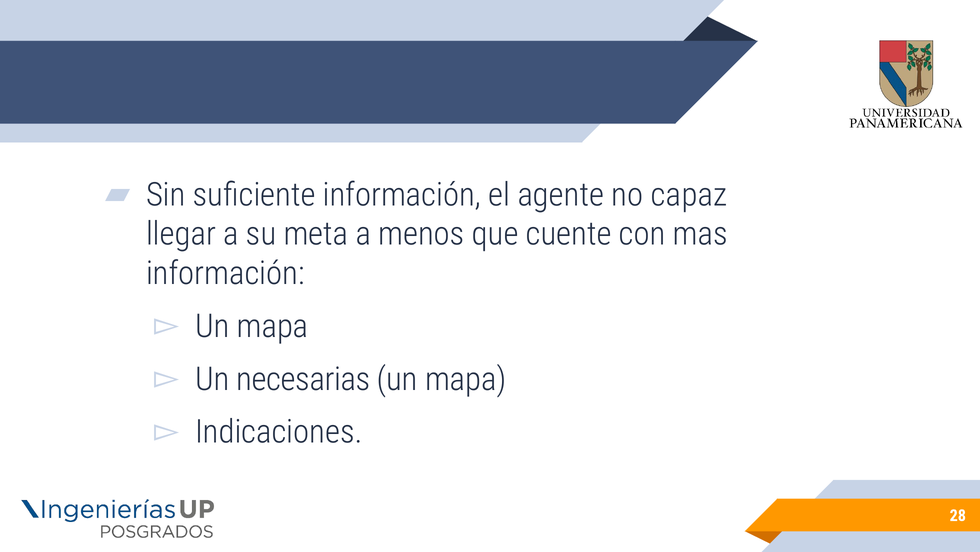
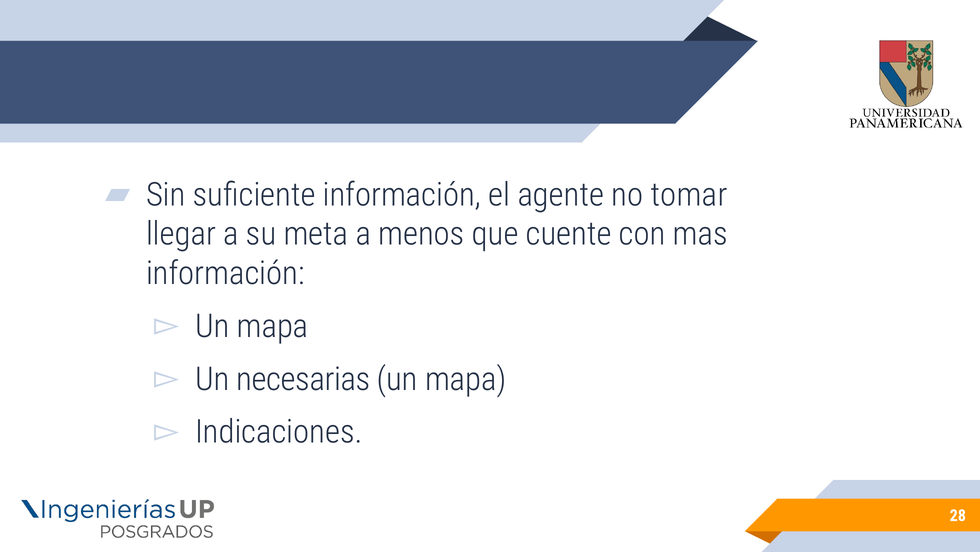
capaz: capaz -> tomar (689, 195)
